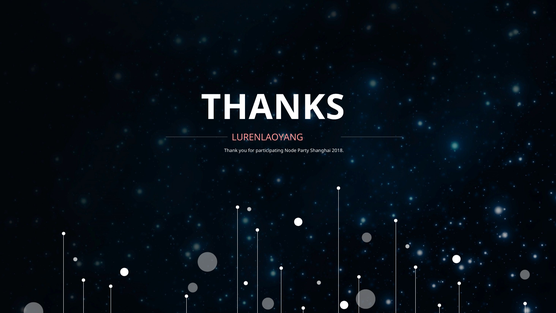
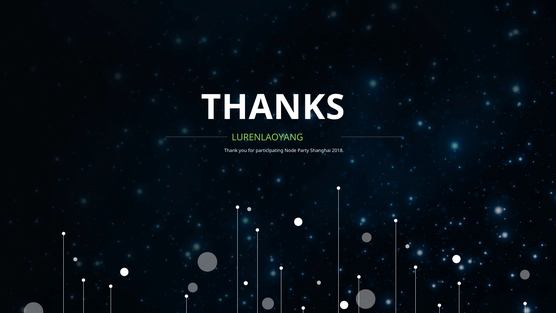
LURENLAOYANG colour: pink -> light green (267, 137)
